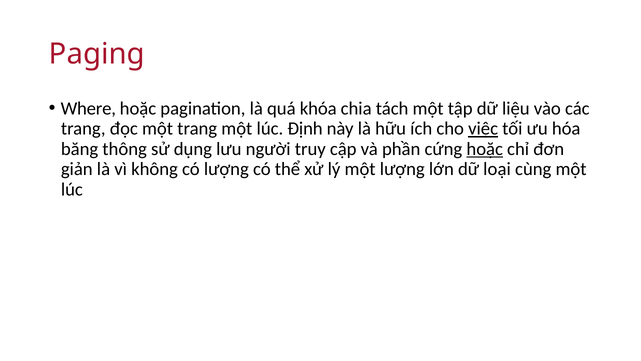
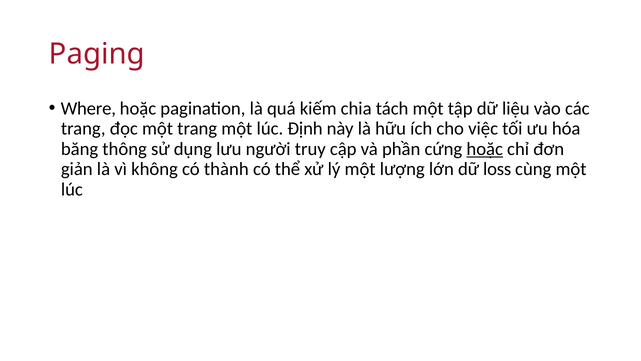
khóa: khóa -> kiếm (318, 108)
việc underline: present -> none (483, 129)
có lượng: lượng -> thành (226, 169)
loại: loại -> loss (497, 169)
